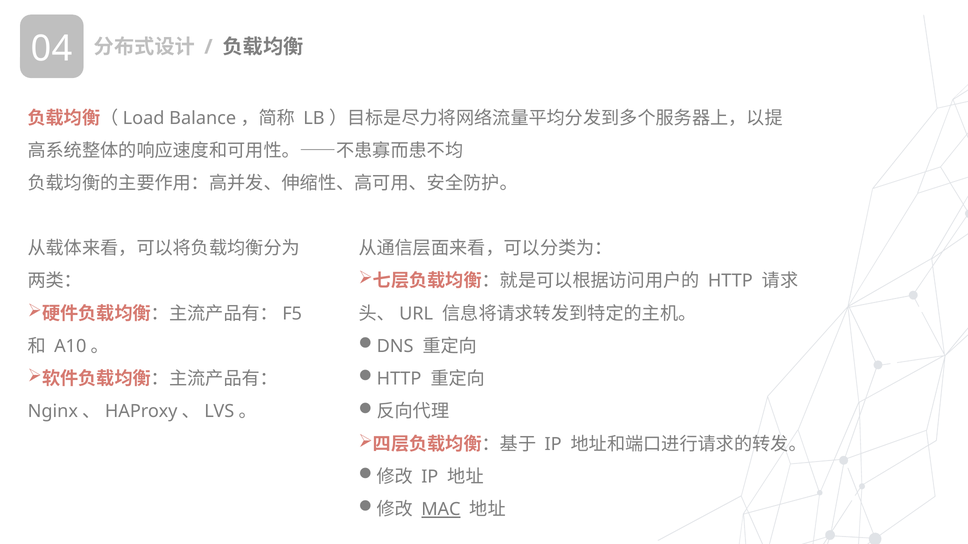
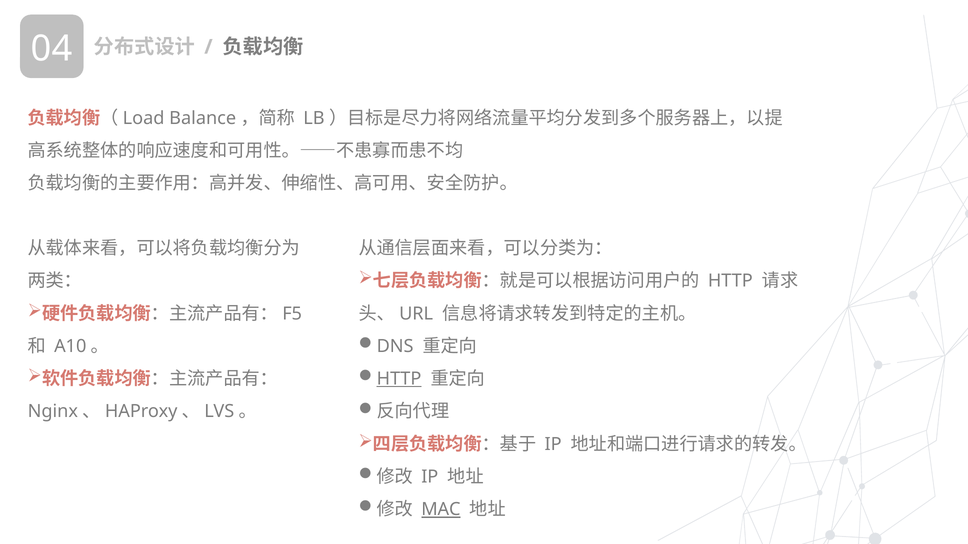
HTTP underline: none -> present (399, 379)
